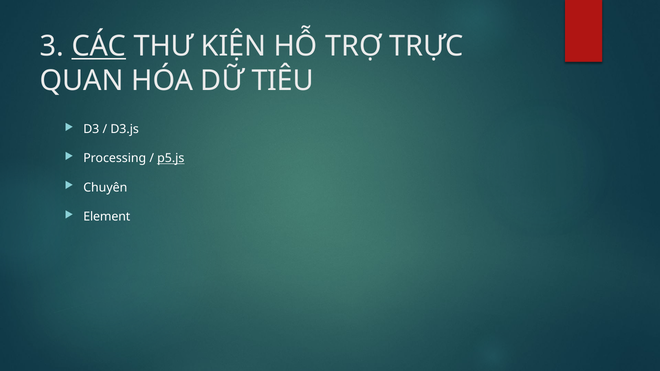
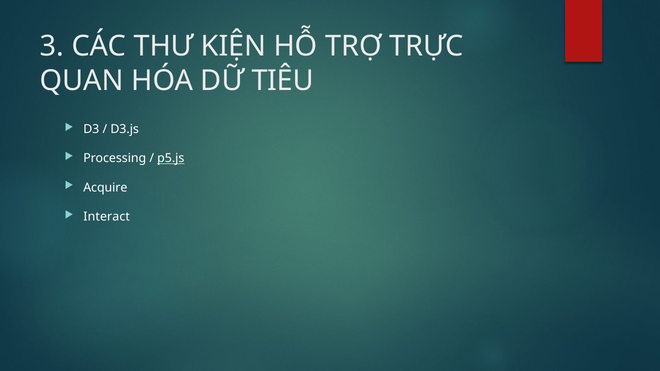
CÁC underline: present -> none (99, 46)
Chuyên: Chuyên -> Acquire (105, 188)
Element: Element -> Interact (107, 217)
